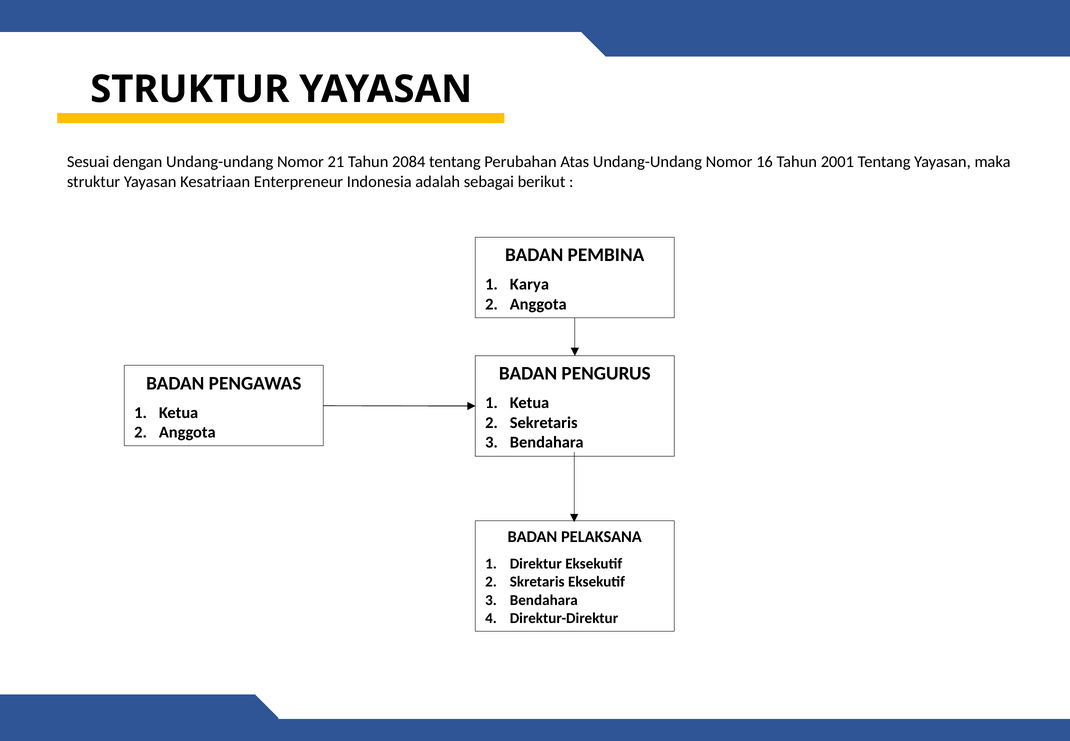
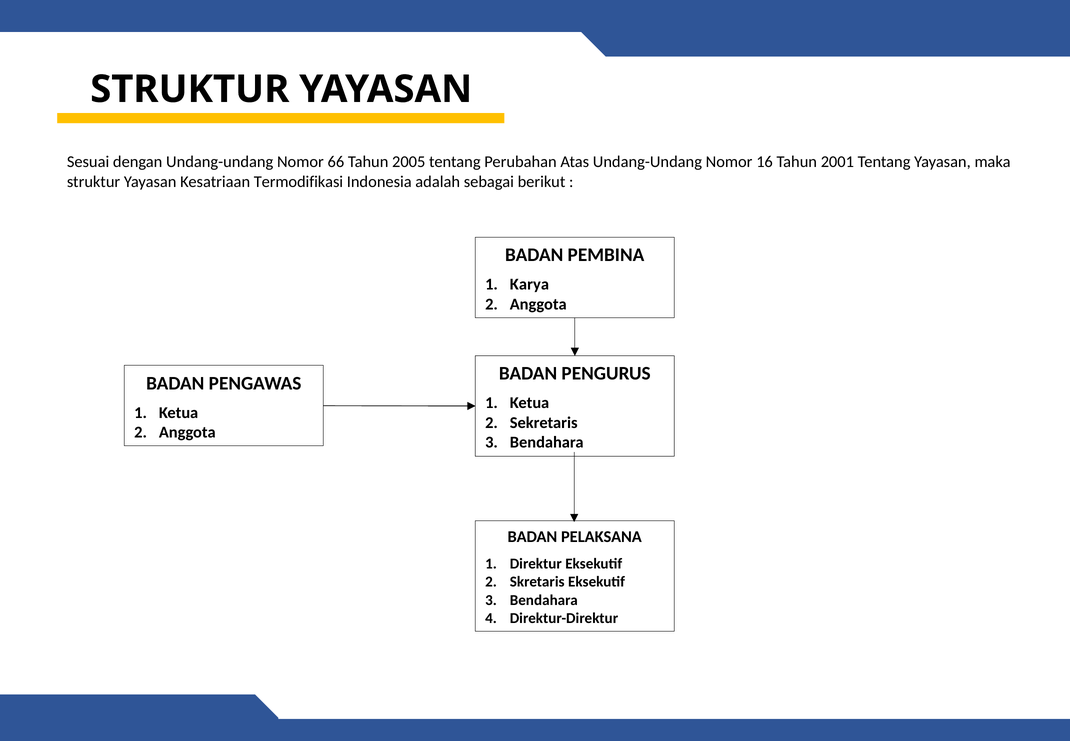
21: 21 -> 66 (336, 162)
2084: 2084 -> 2005 (409, 162)
Enterpreneur: Enterpreneur -> Termodifikasi (298, 182)
